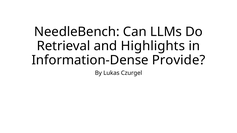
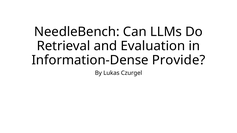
Highlights: Highlights -> Evaluation (153, 46)
